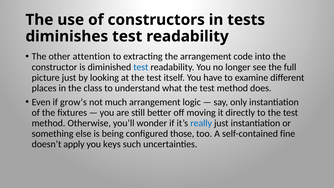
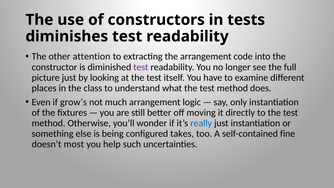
test colour: blue -> purple (141, 67)
those: those -> takes (182, 134)
apply: apply -> most (74, 144)
keys: keys -> help (112, 144)
